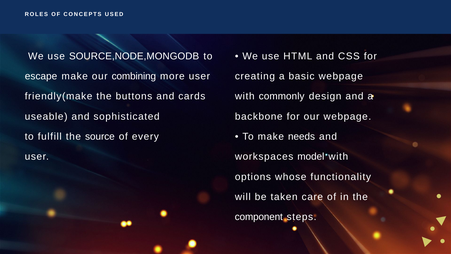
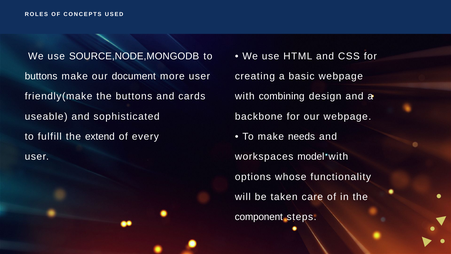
escape: escape -> buttons (41, 76)
combining: combining -> document (134, 76)
commonly: commonly -> combining (282, 96)
source: source -> extend (100, 136)
